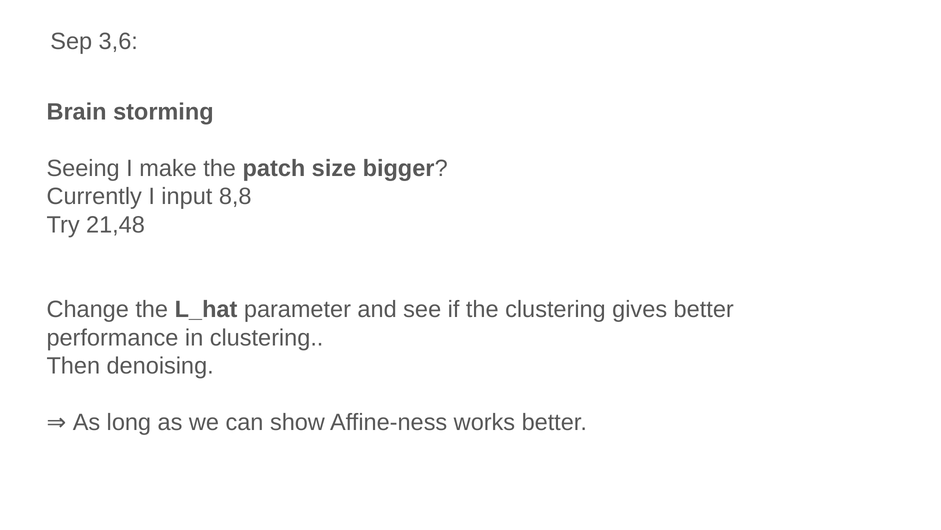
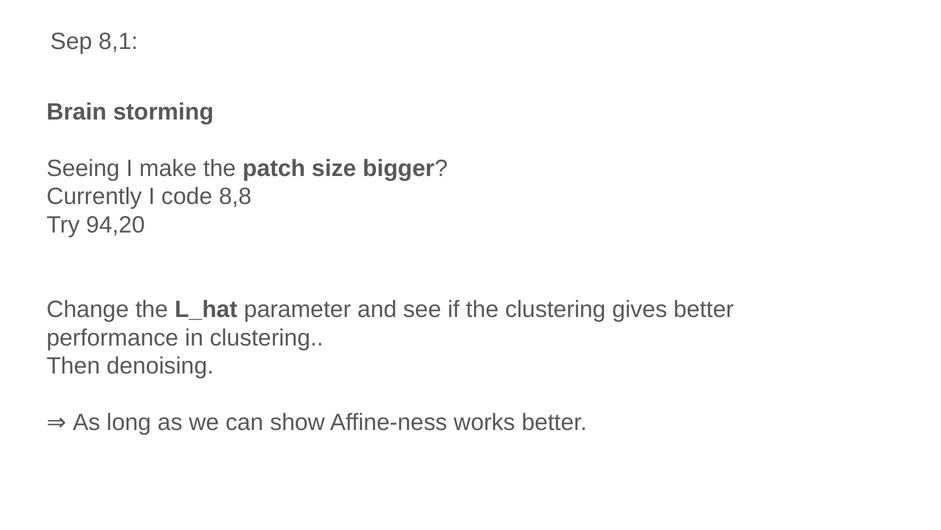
3,6: 3,6 -> 8,1 (118, 41)
input: input -> code (187, 196)
21,48: 21,48 -> 94,20 (115, 225)
